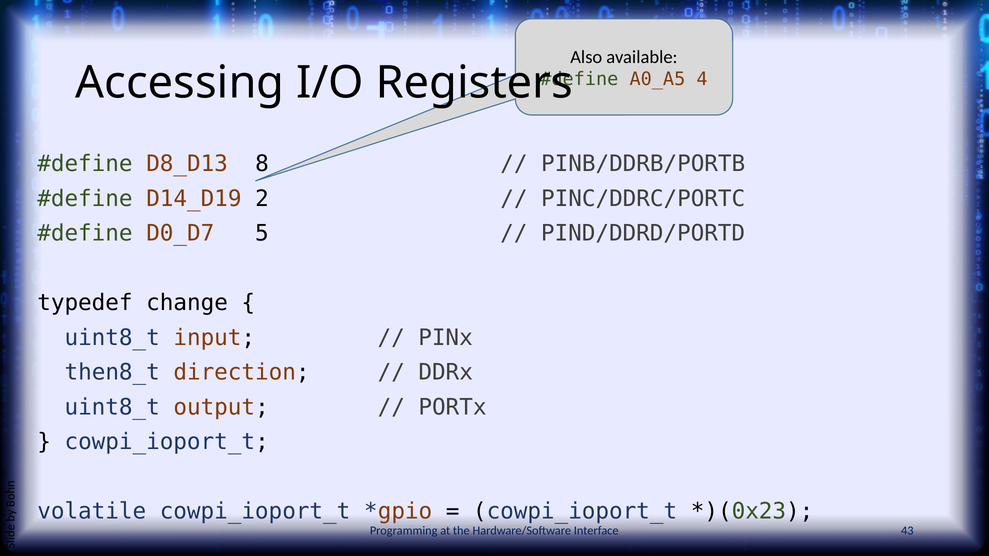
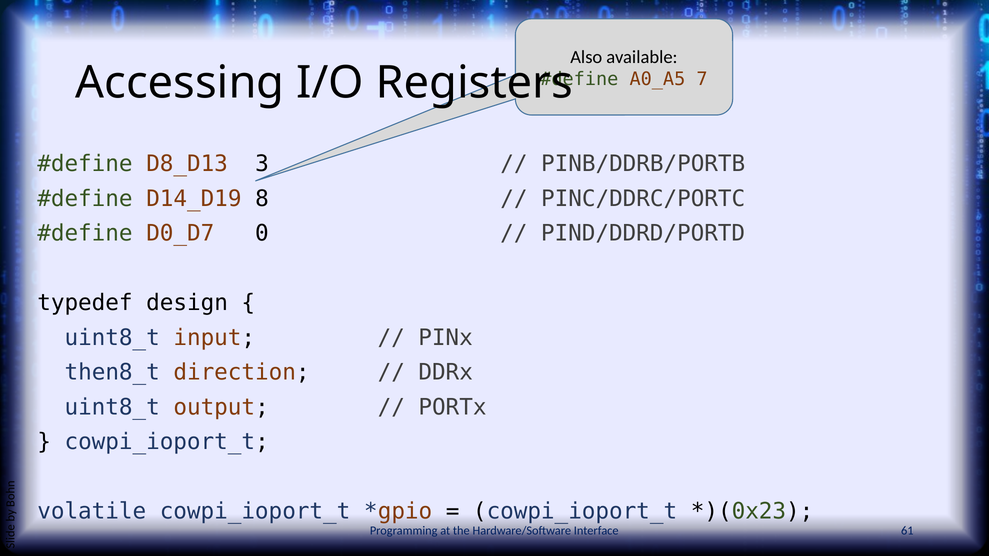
4: 4 -> 7 (702, 79)
8: 8 -> 3 (262, 164)
2: 2 -> 8 (262, 199)
5: 5 -> 0 (262, 233)
change: change -> design (187, 303)
43: 43 -> 61 (907, 531)
